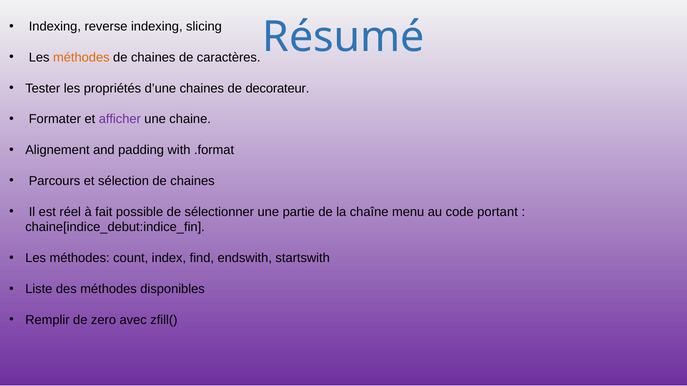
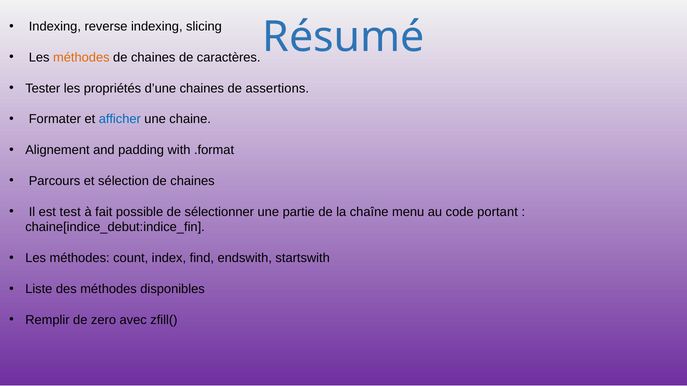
decorateur: decorateur -> assertions (277, 88)
afficher colour: purple -> blue (120, 119)
réel: réel -> test (70, 212)
